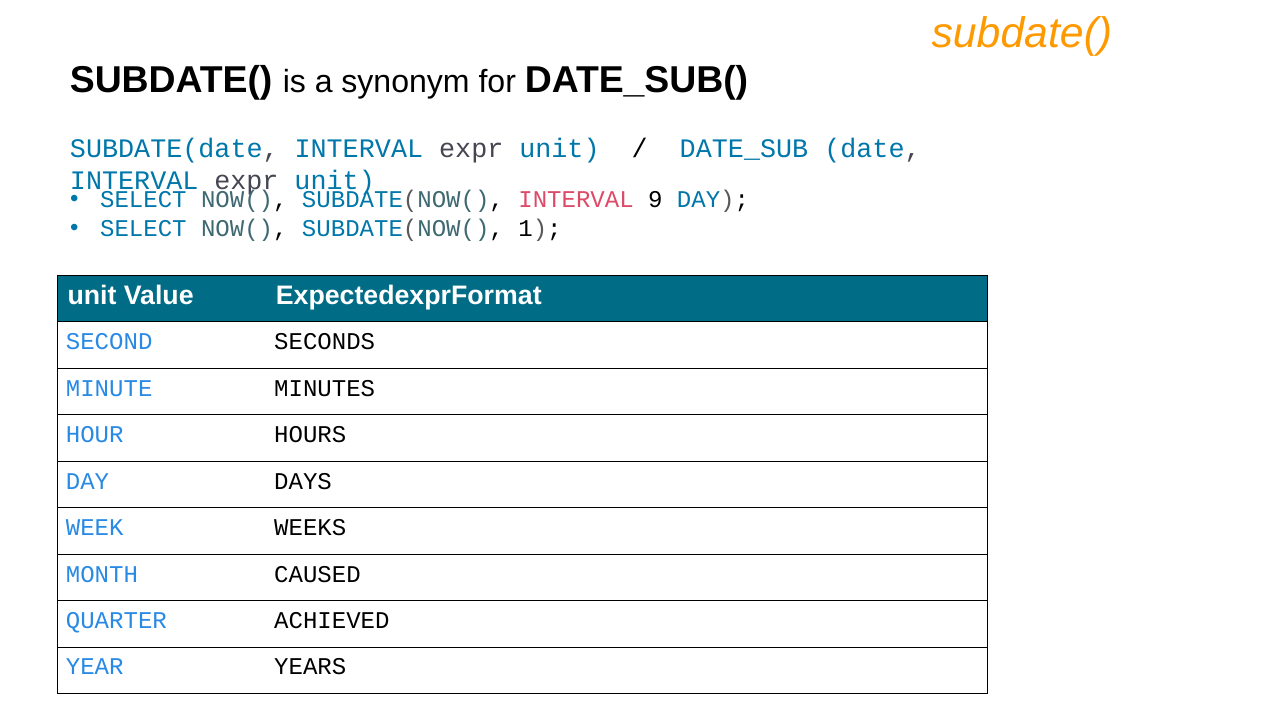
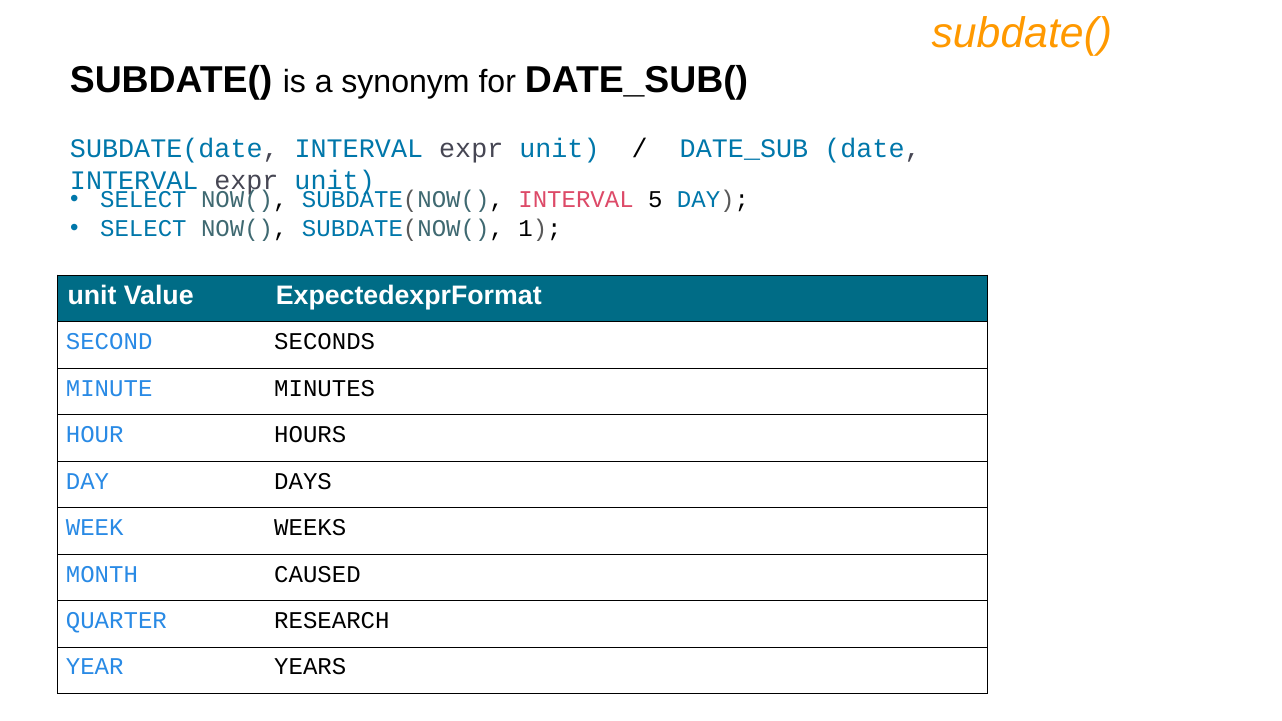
9: 9 -> 5 (655, 200)
ACHIEVED: ACHIEVED -> RESEARCH (332, 621)
